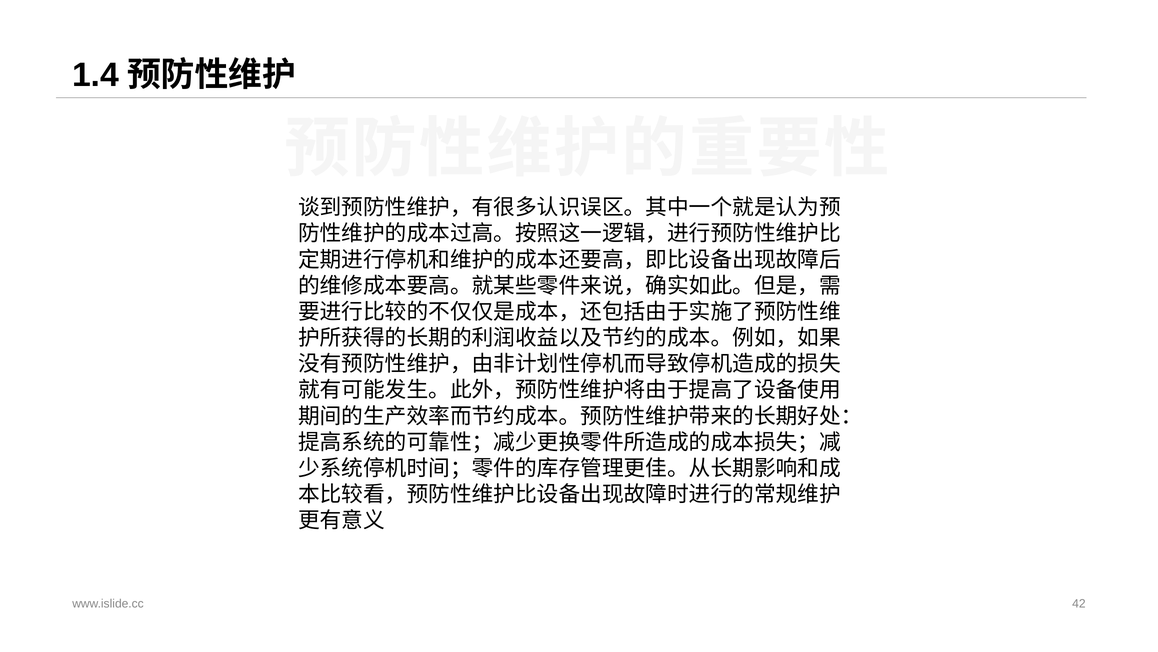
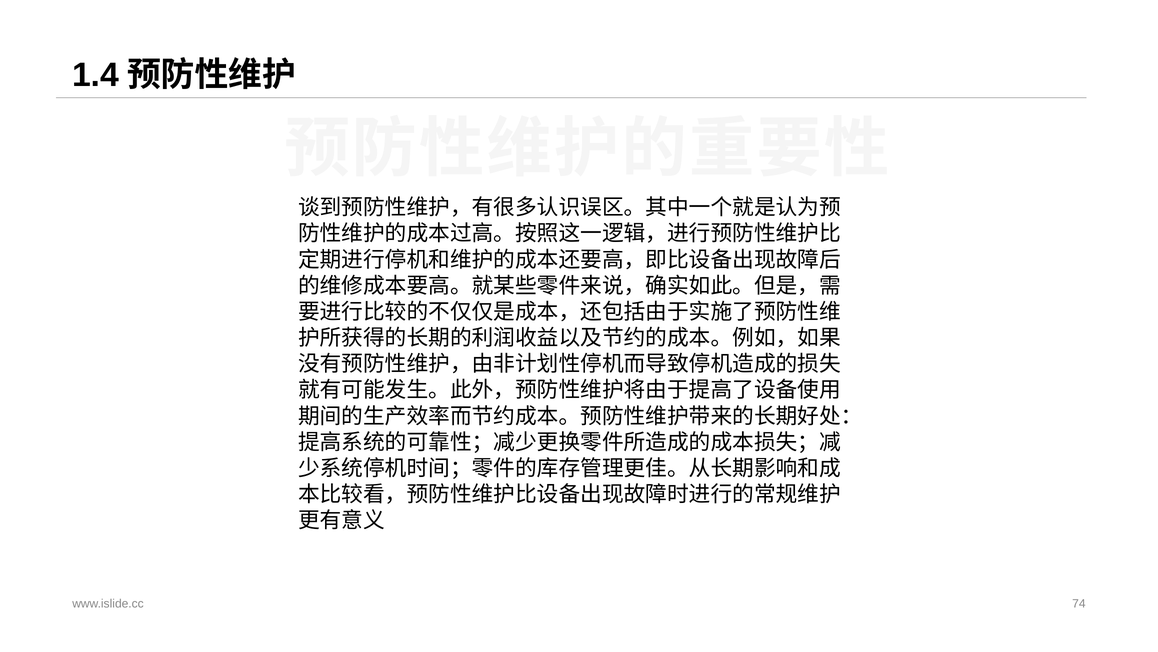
42: 42 -> 74 (1079, 603)
